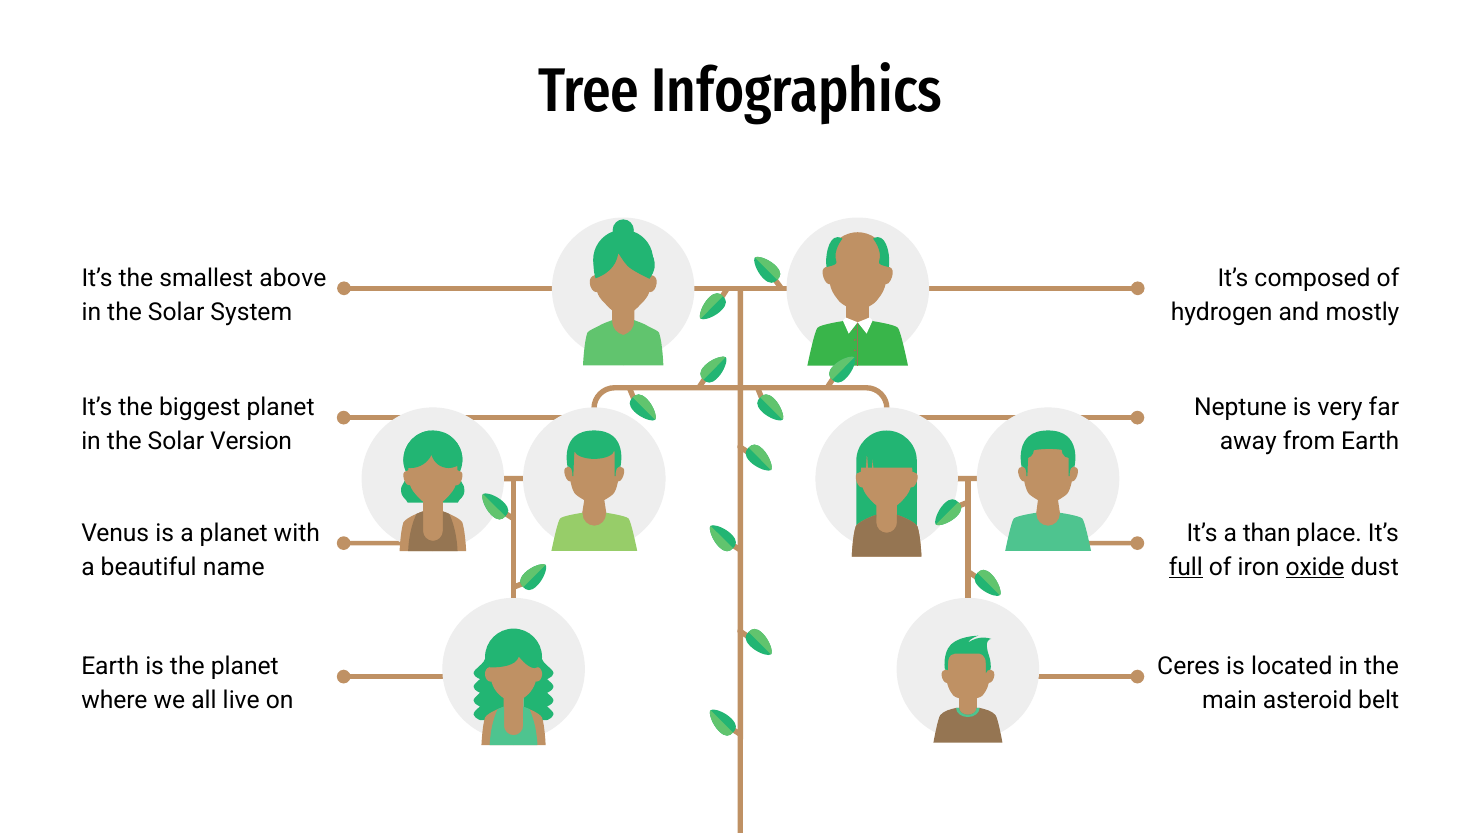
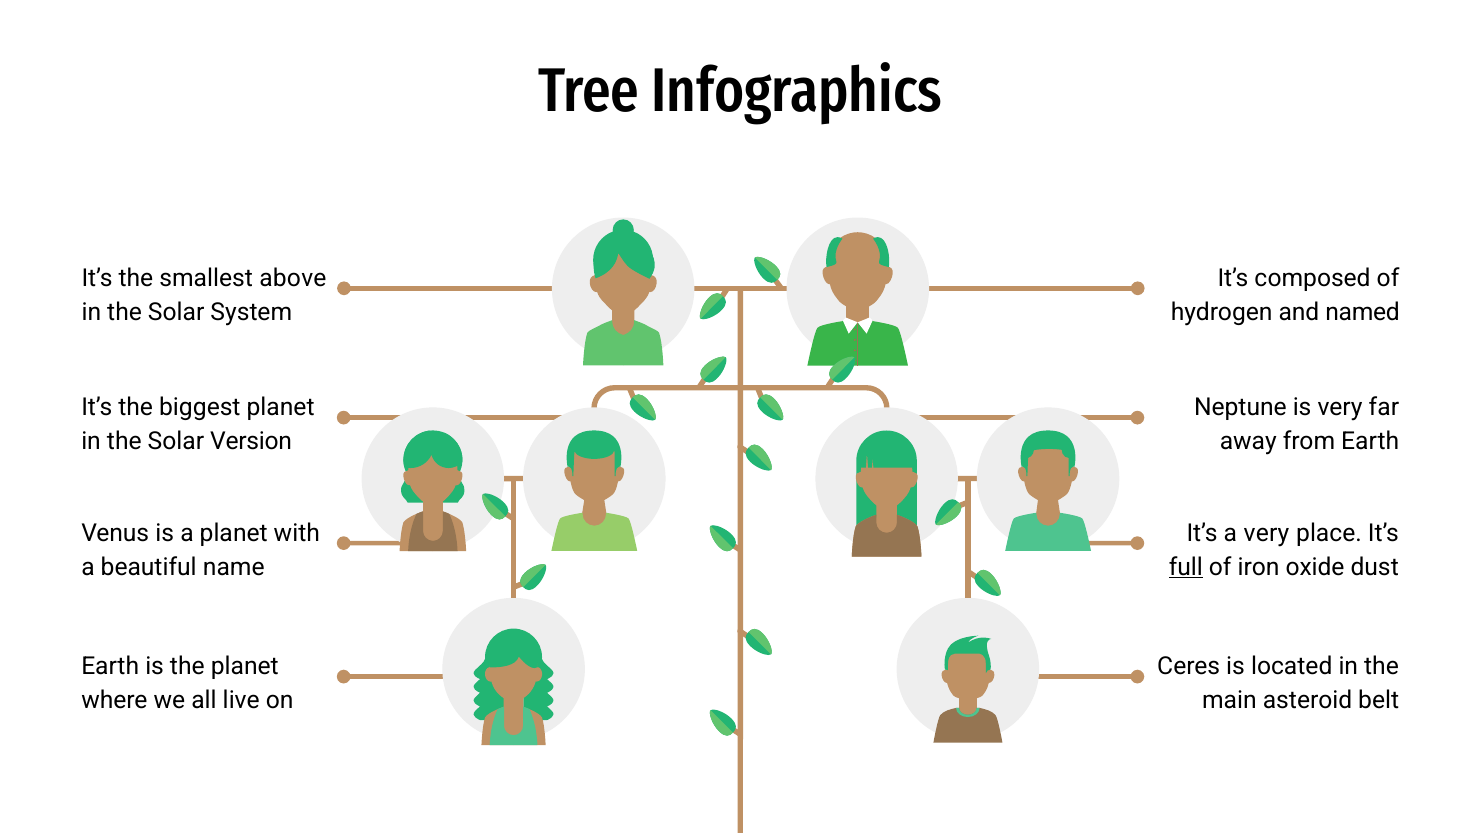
mostly: mostly -> named (1363, 312)
a than: than -> very (1266, 533)
oxide underline: present -> none (1315, 567)
